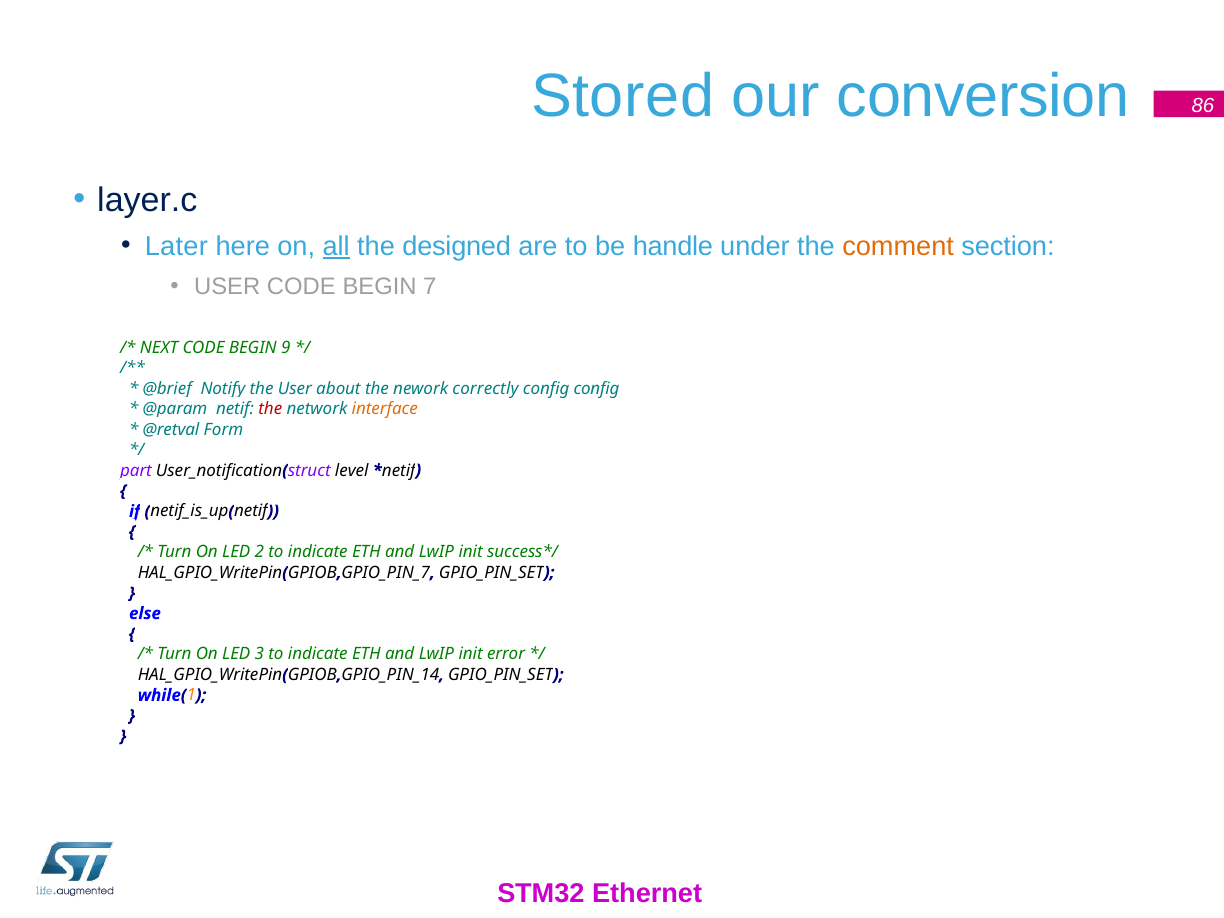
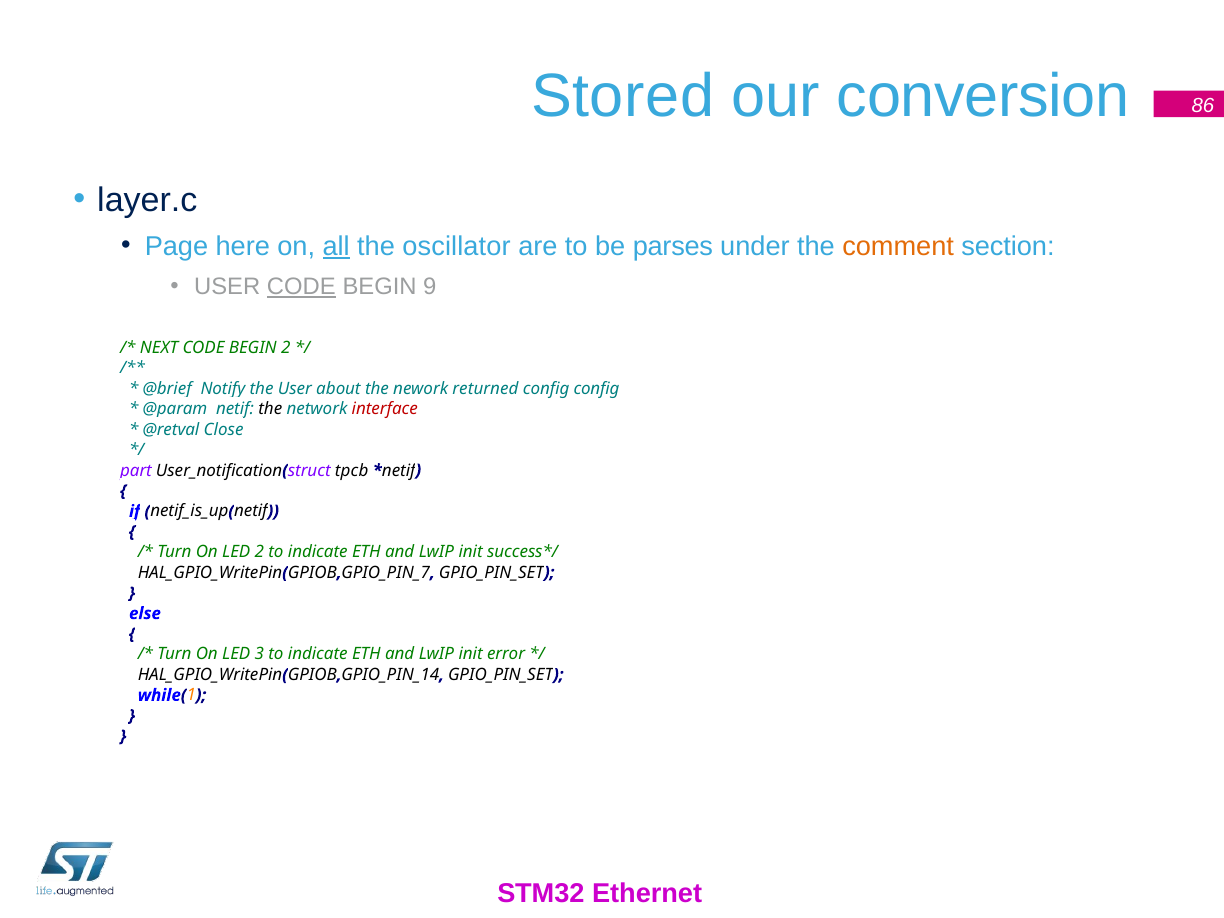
Later: Later -> Page (176, 246)
designed: designed -> oscillator (457, 246)
handle: handle -> parses (673, 246)
CODE underline: none -> present (301, 287)
7: 7 -> 9 (430, 287)
BEGIN 9: 9 -> 2 (286, 348)
correctly: correctly -> returned (485, 389)
the colour: red -> black (270, 409)
interface colour: orange -> red (385, 409)
Form: Form -> Close (224, 430)
level: level -> tpcb (352, 470)
